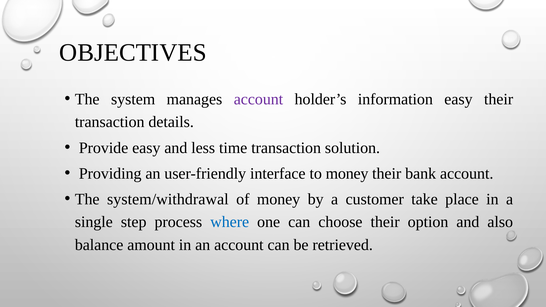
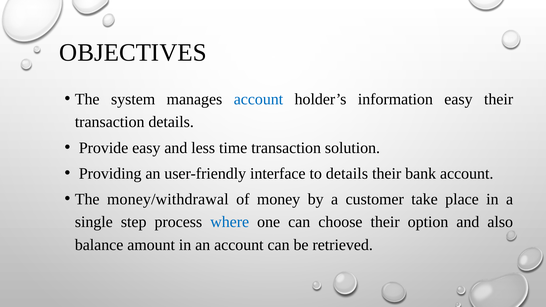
account colour: purple -> blue (258, 99)
to money: money -> details (347, 174)
system/withdrawal: system/withdrawal -> money/withdrawal (168, 199)
